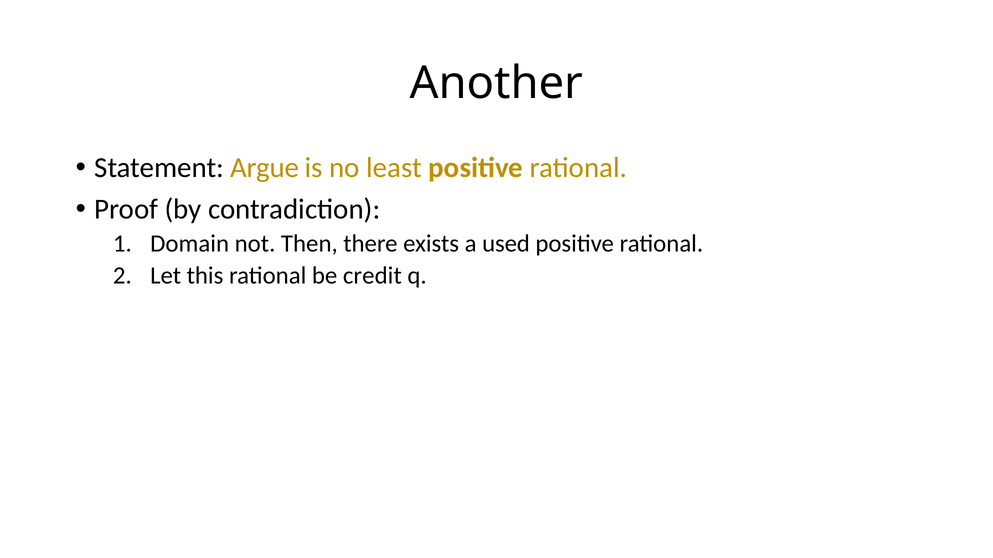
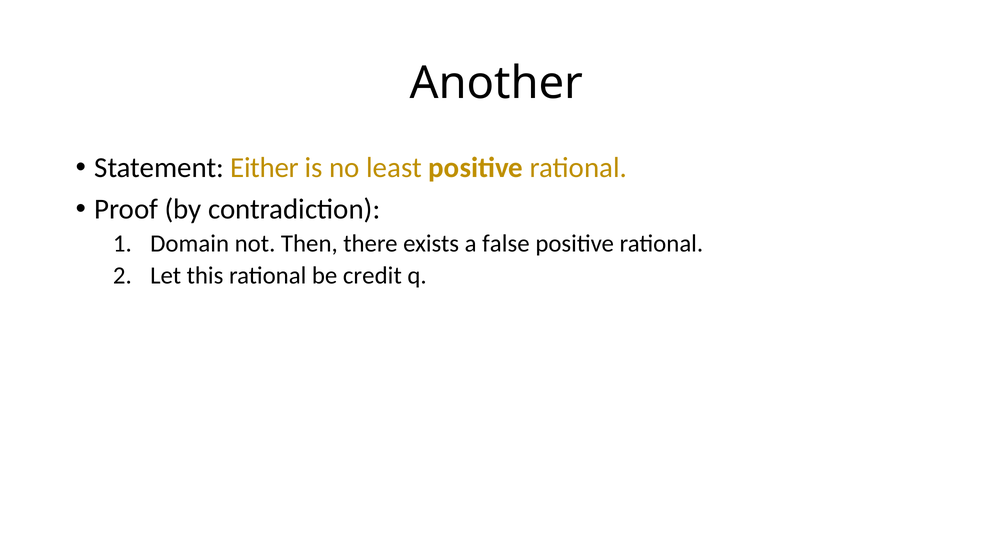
Argue: Argue -> Either (265, 168)
used: used -> false (506, 244)
